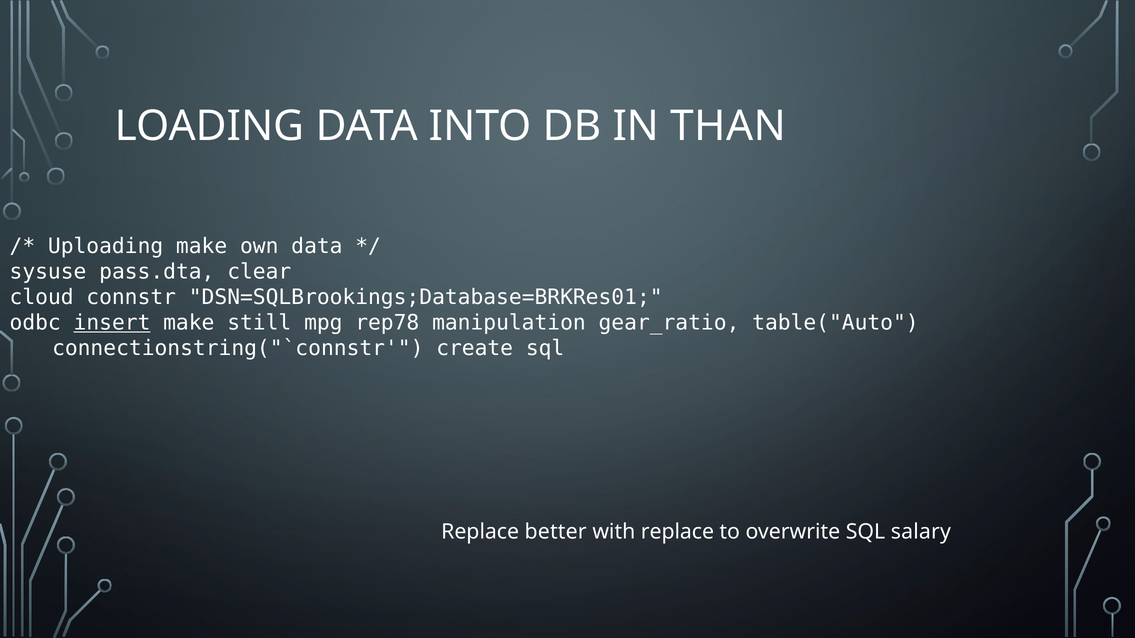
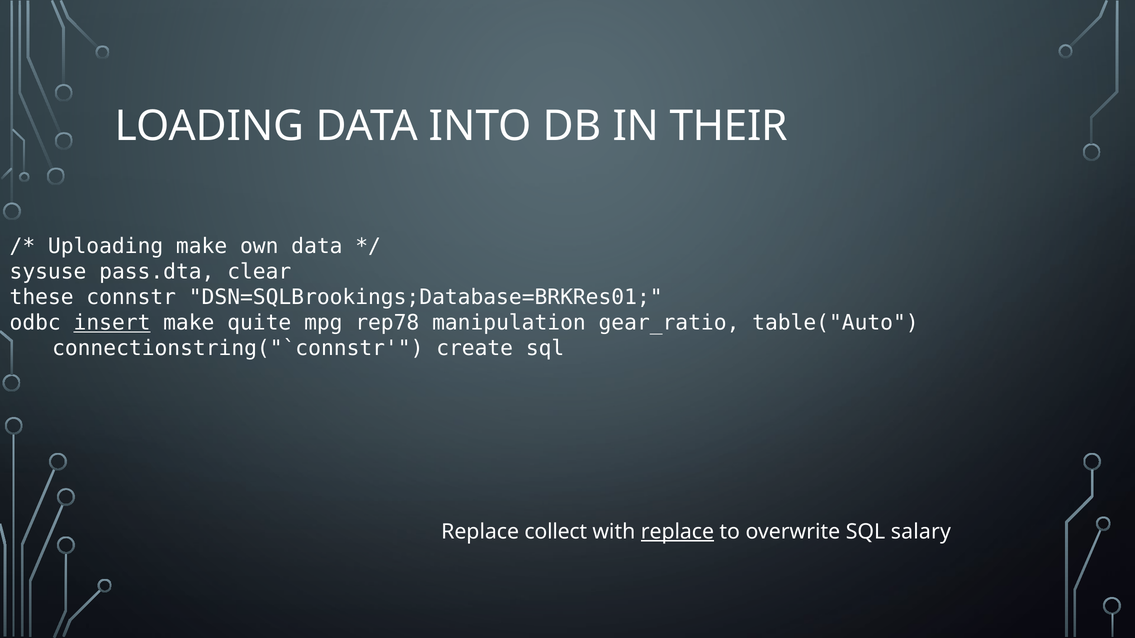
THAN: THAN -> THEIR (729, 126)
cloud: cloud -> these (42, 297)
still: still -> quite (259, 323)
better: better -> collect (556, 532)
replace underline: none -> present (677, 532)
